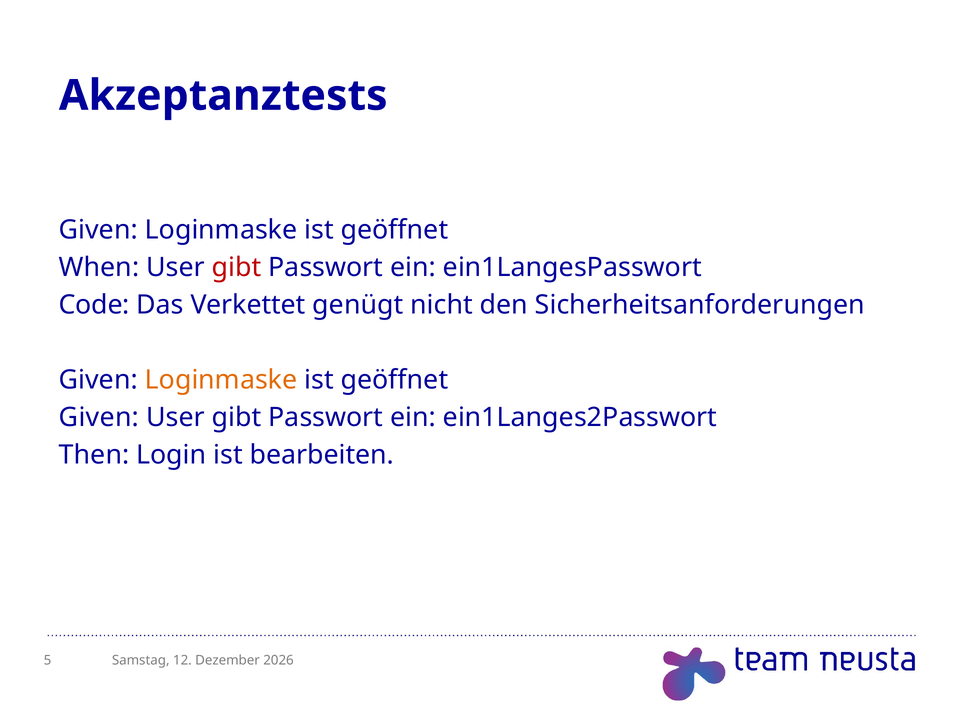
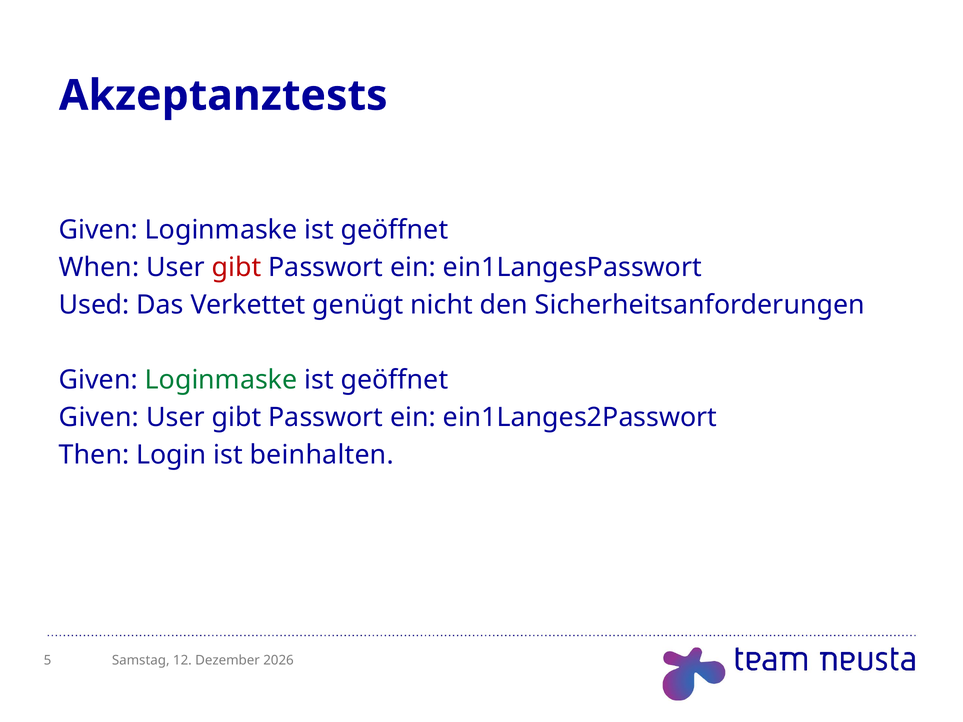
Code: Code -> Used (94, 305)
Loginmaske colour: orange -> green (221, 380)
bearbeiten: bearbeiten -> beinhalten (322, 455)
